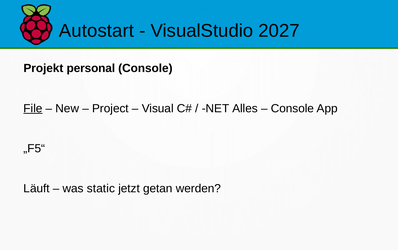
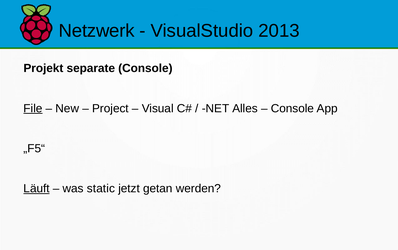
Autostart: Autostart -> Netzwerk (97, 31)
2027: 2027 -> 2013 (279, 31)
personal: personal -> separate (91, 69)
Läuft underline: none -> present (37, 189)
